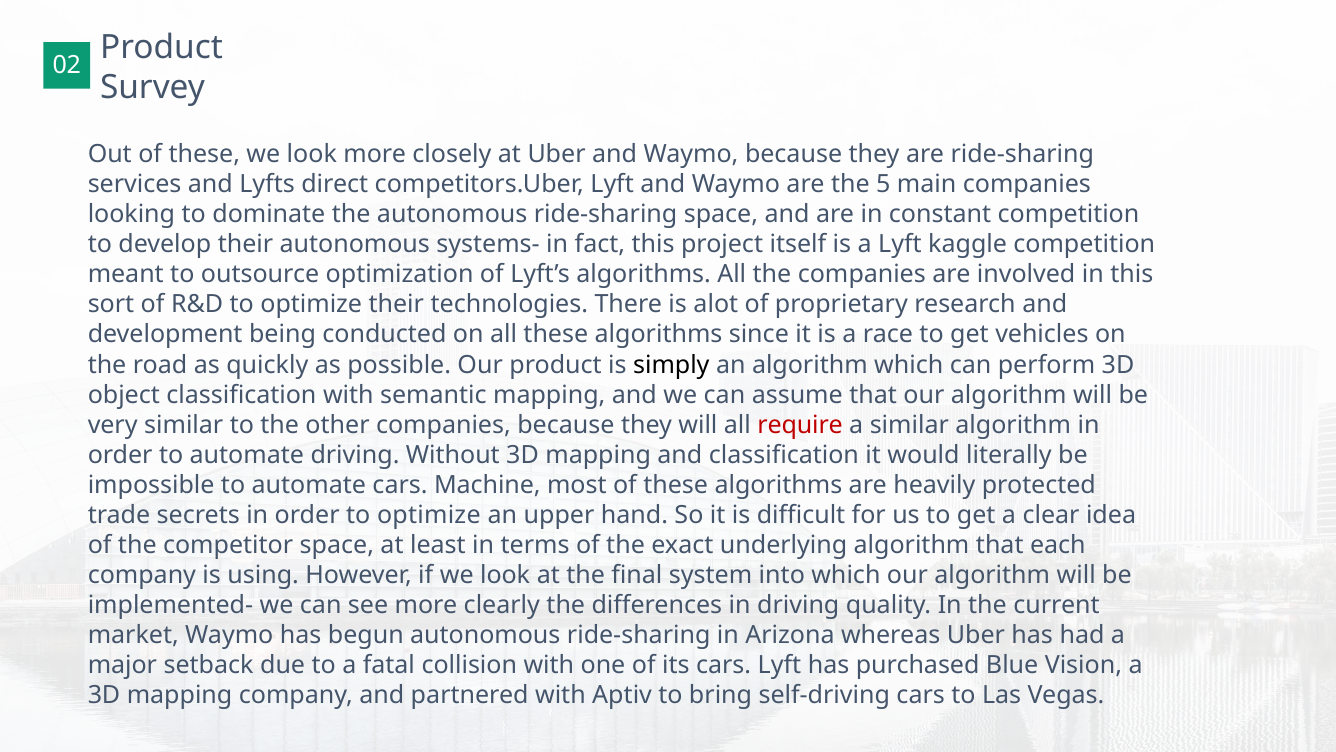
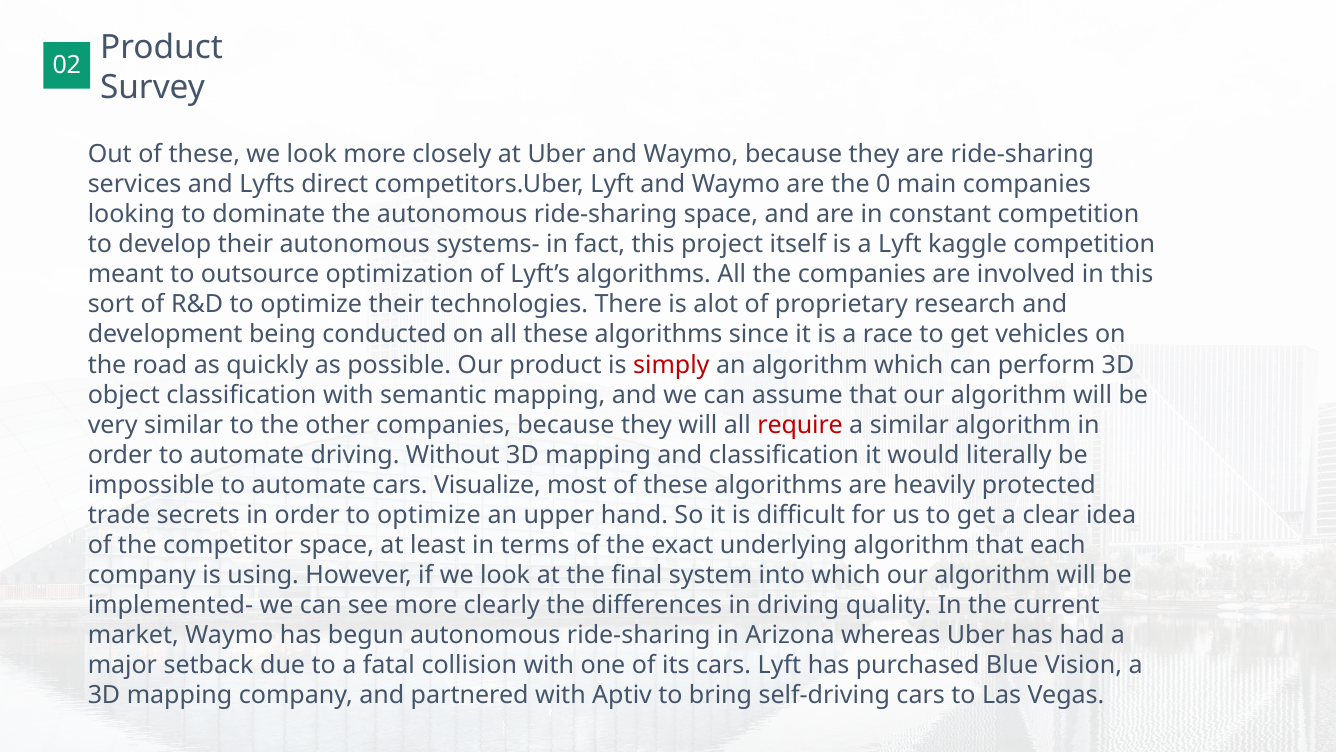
5: 5 -> 0 (883, 184)
simply colour: black -> red (671, 365)
Machine: Machine -> Visualize (487, 485)
